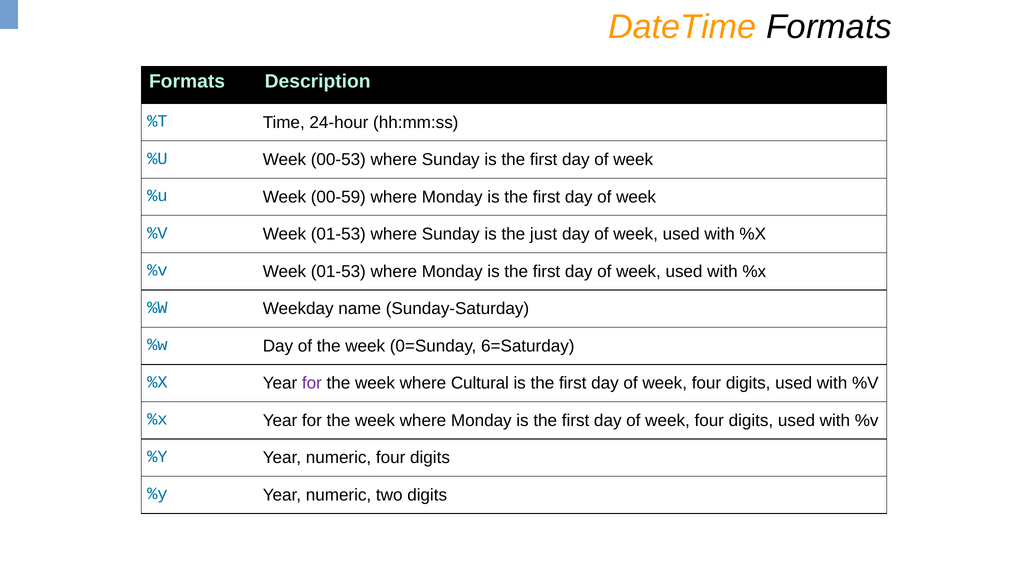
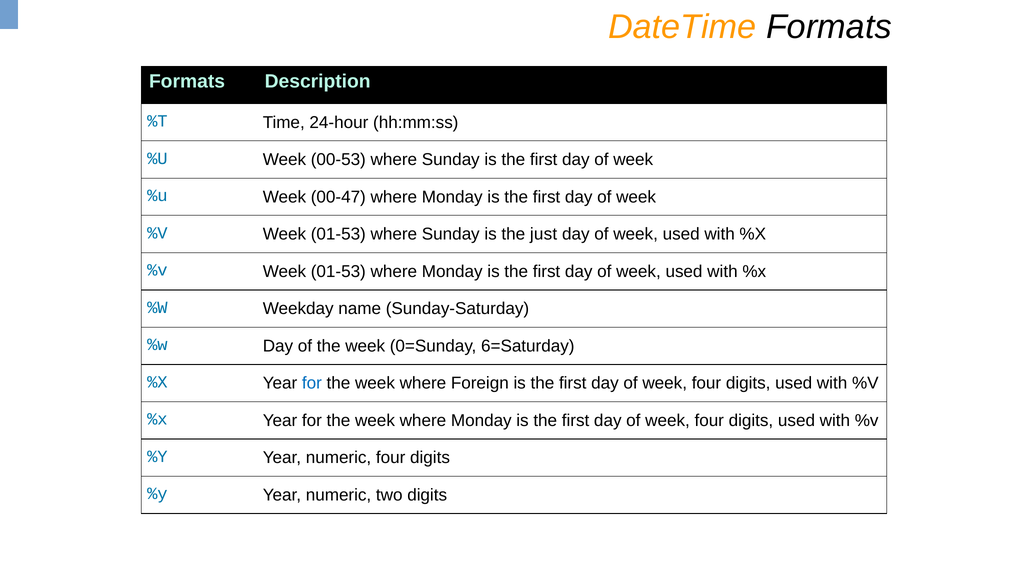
00-59: 00-59 -> 00-47 (338, 197)
for colour: purple -> blue (312, 383)
Cultural: Cultural -> Foreign (480, 383)
